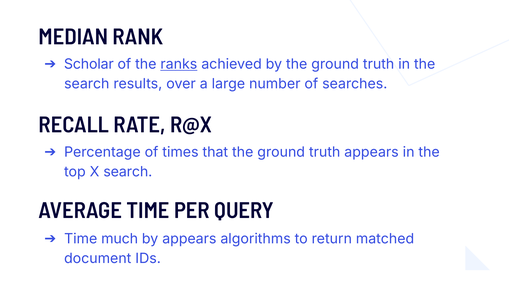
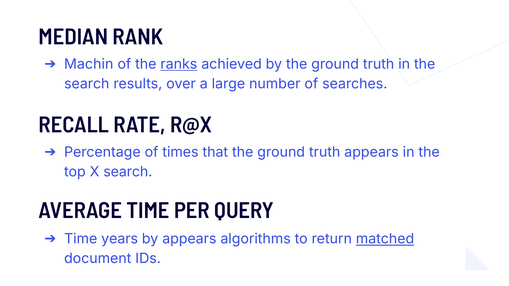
Scholar: Scholar -> Machin (89, 64)
much: much -> years (120, 239)
matched underline: none -> present (385, 239)
